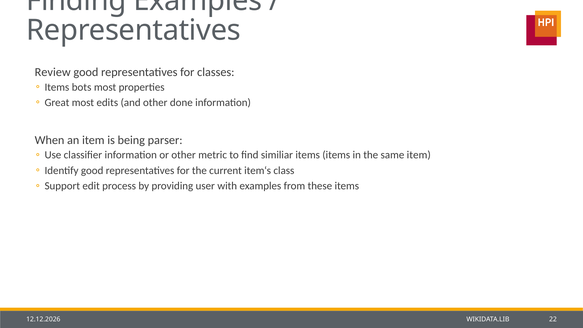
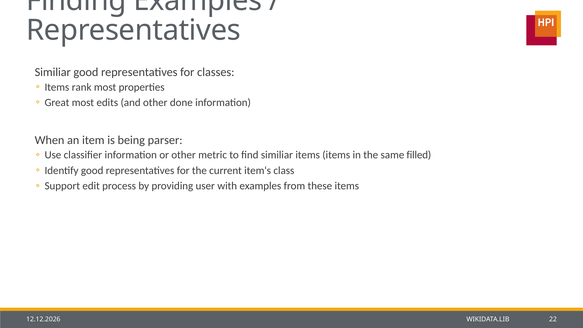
Review: Review -> Similiar (53, 72)
bots: bots -> rank (82, 87)
same item: item -> filled (419, 155)
